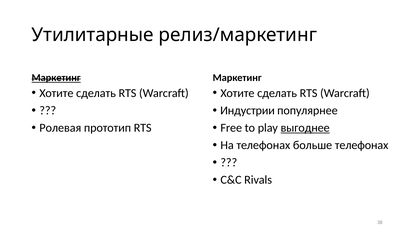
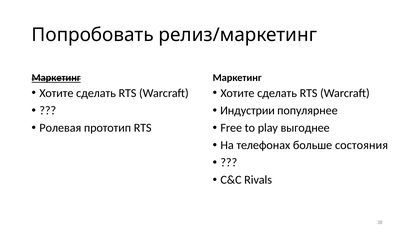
Утилитарные: Утилитарные -> Попробовать (93, 35)
выгоднее underline: present -> none (305, 128)
больше телефонах: телефонах -> состояния (361, 145)
